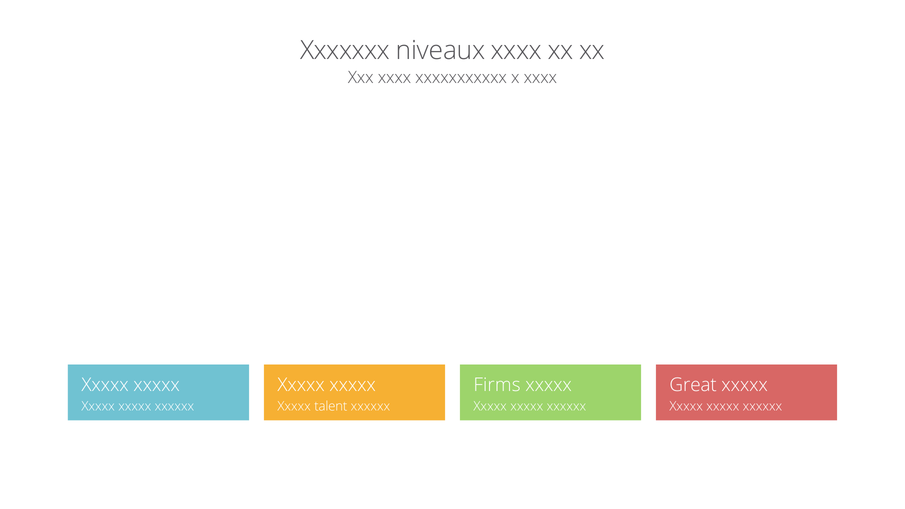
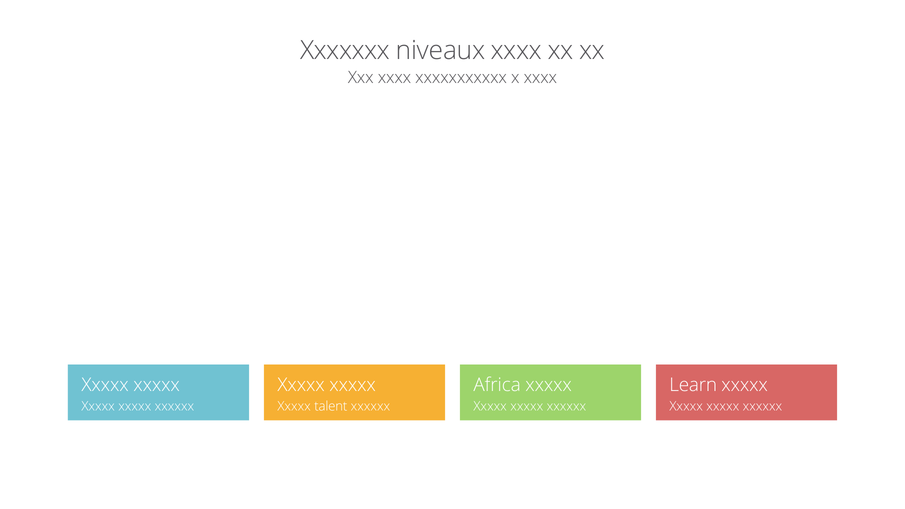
Firms: Firms -> Africa (497, 385)
Great: Great -> Learn (693, 385)
